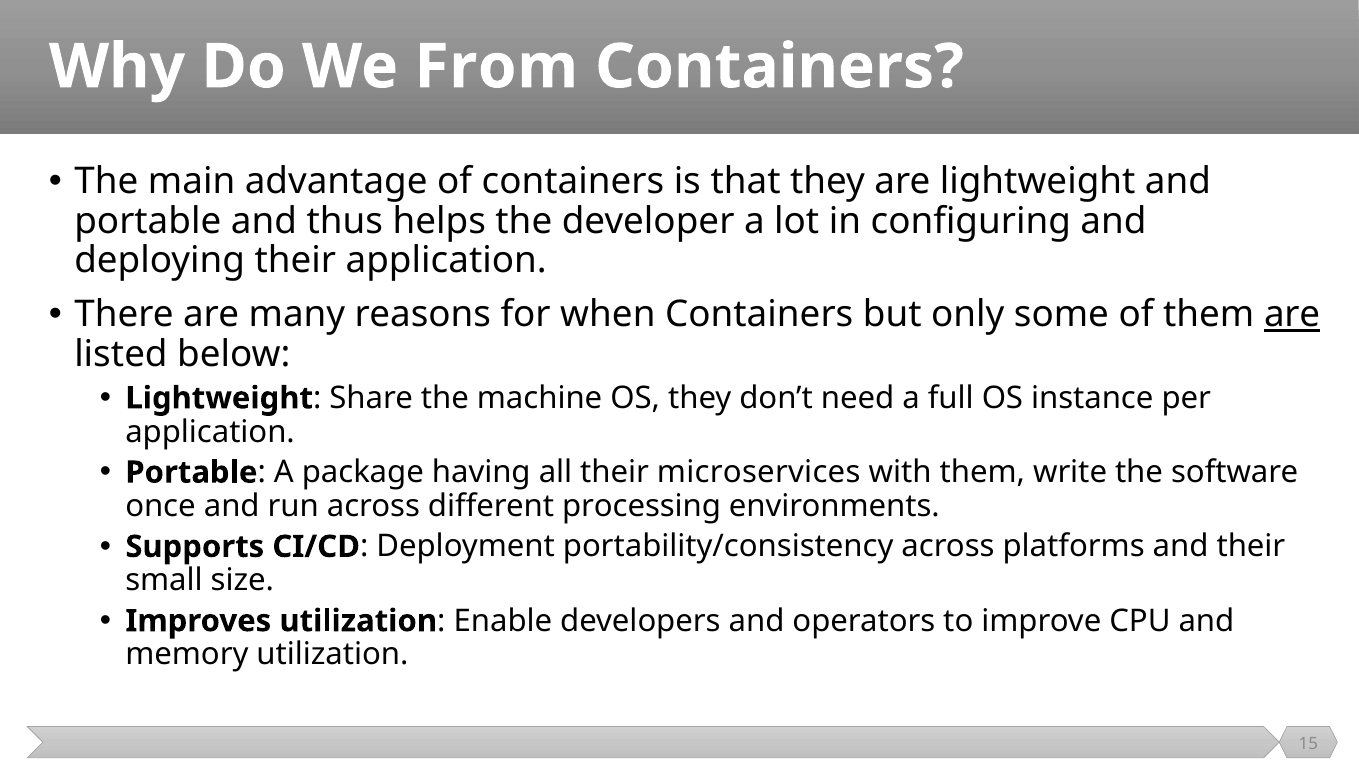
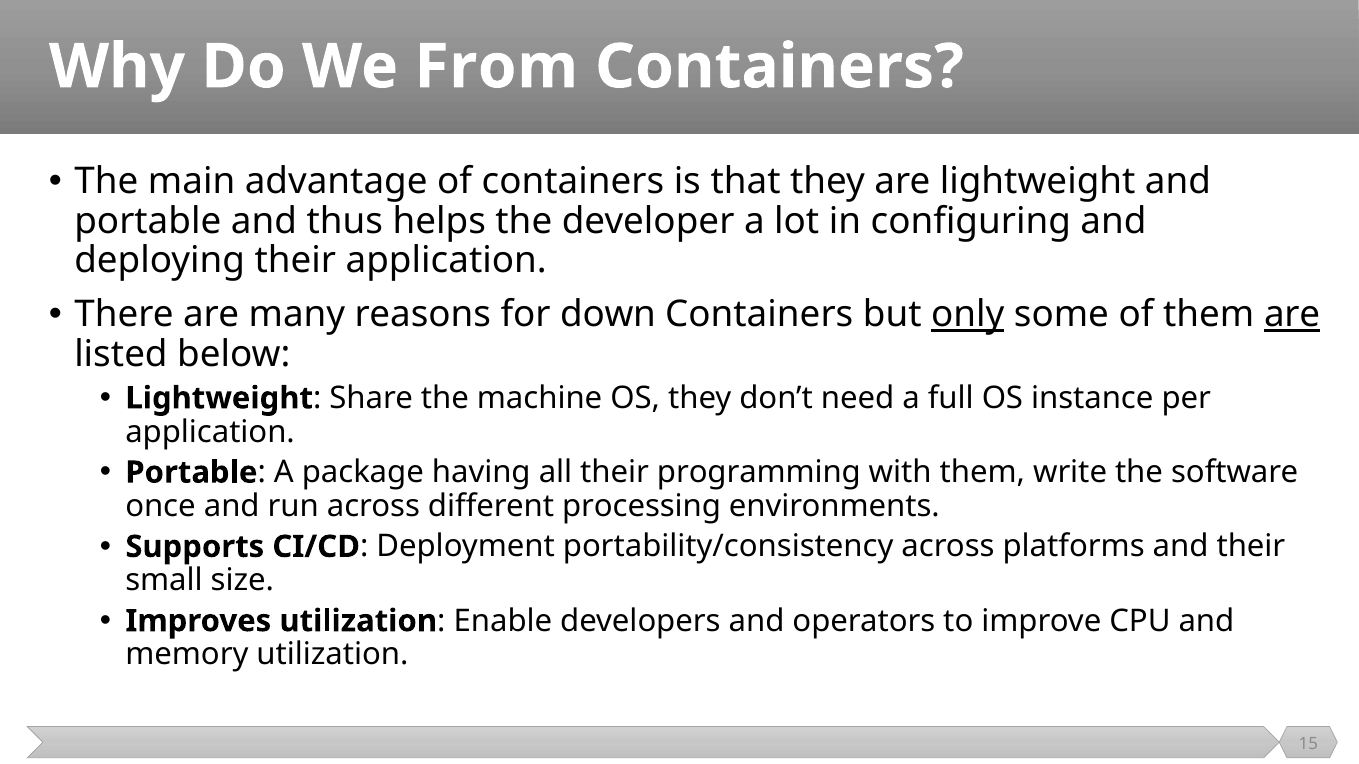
when: when -> down (608, 315)
only underline: none -> present (968, 315)
microservices: microservices -> programming (759, 473)
